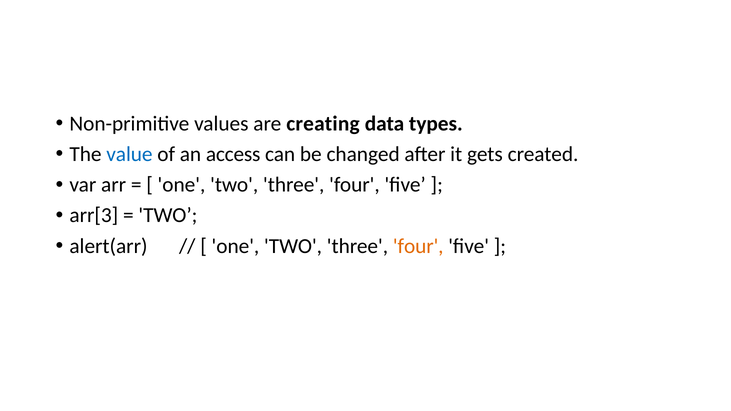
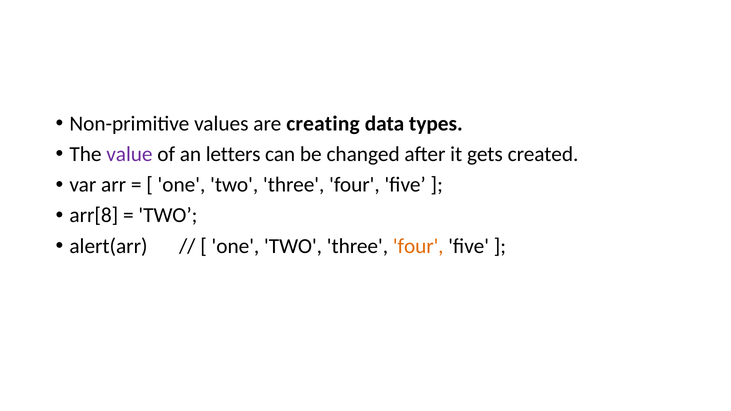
value colour: blue -> purple (129, 154)
access: access -> letters (233, 154)
arr[3: arr[3 -> arr[8 (94, 216)
